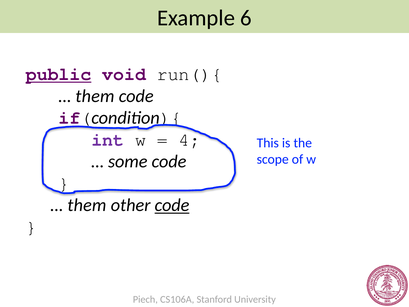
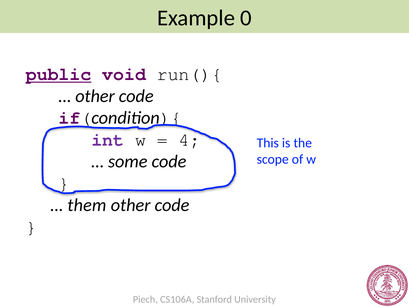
6: 6 -> 0 (246, 18)
them: them -> other (95, 96)
code underline: present -> none (172, 205)
